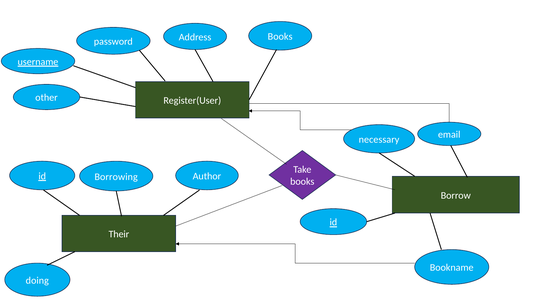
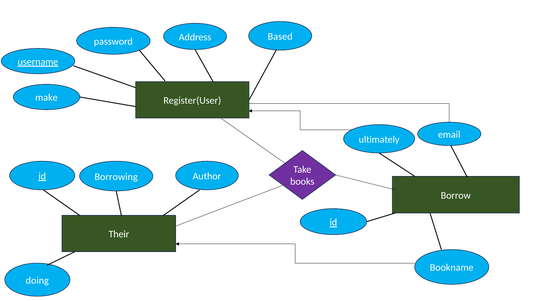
password Books: Books -> Based (280, 36)
other: other -> make (46, 98)
necessary: necessary -> ultimately (379, 139)
